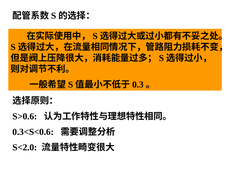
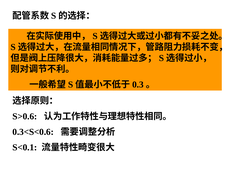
S<2.0: S<2.0 -> S<0.1 (25, 148)
